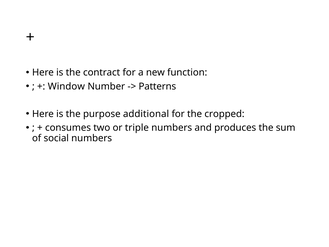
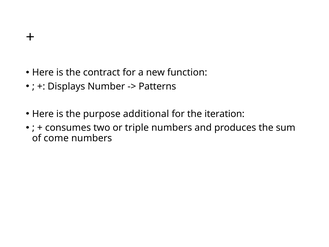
Window: Window -> Displays (66, 86)
cropped: cropped -> iteration (225, 114)
social: social -> come (56, 138)
